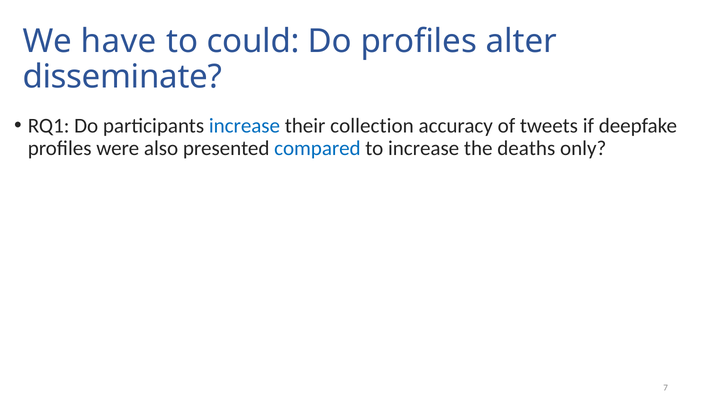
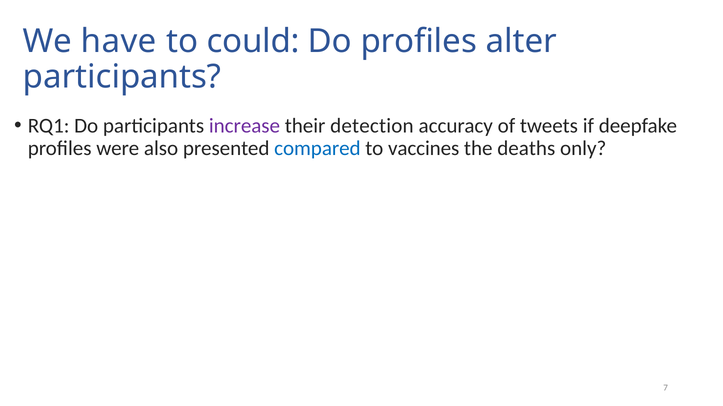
disseminate: disseminate -> participants (122, 77)
increase colour: blue -> purple (244, 126)
collection: collection -> detection (372, 126)
to increase: increase -> vaccines (424, 149)
